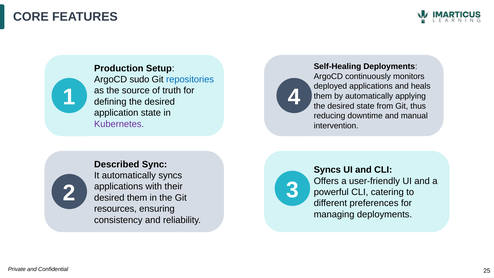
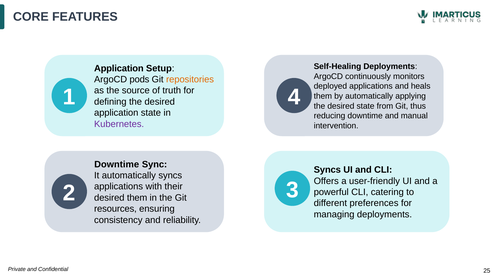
Production: Production -> Application (119, 68)
sudo: sudo -> pods (139, 79)
repositories colour: blue -> orange (190, 79)
Described: Described -> Downtime (117, 164)
